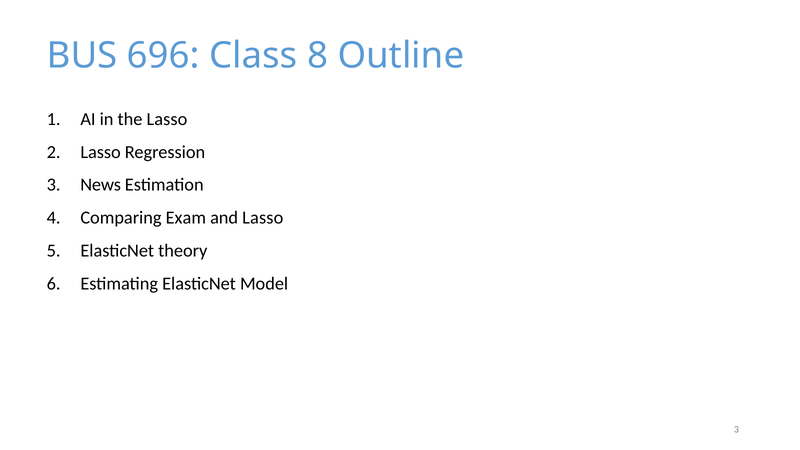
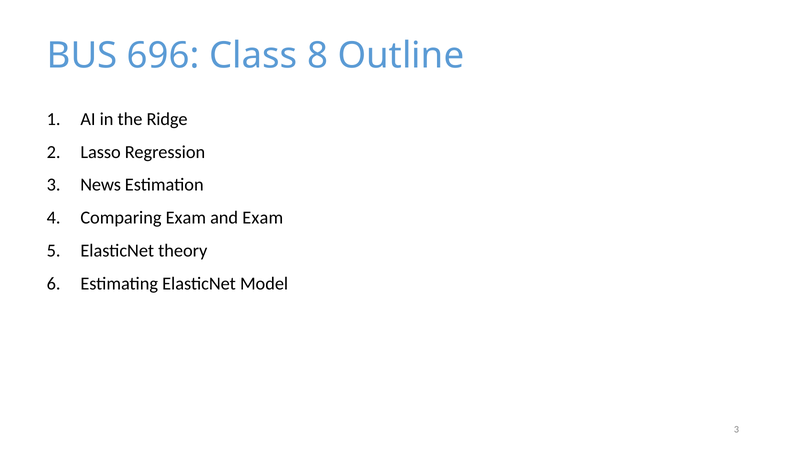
the Lasso: Lasso -> Ridge (167, 119)
and Lasso: Lasso -> Exam (263, 218)
